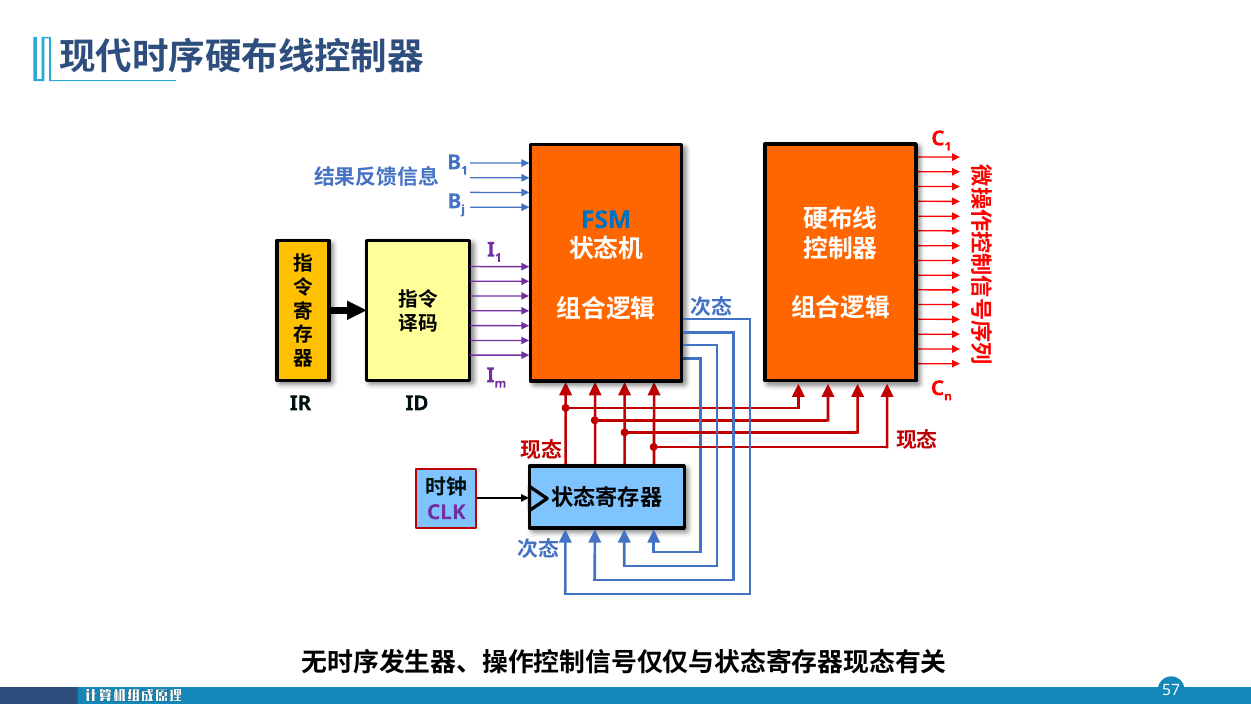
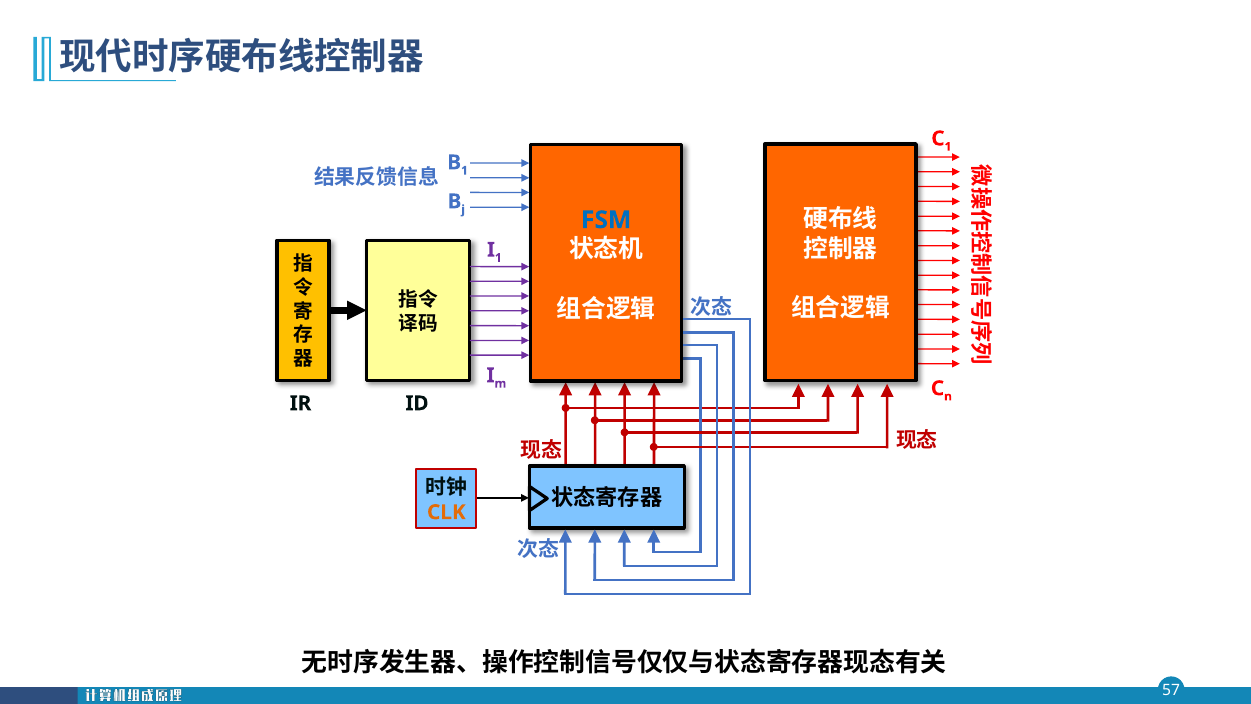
CLK colour: purple -> orange (446, 512)
